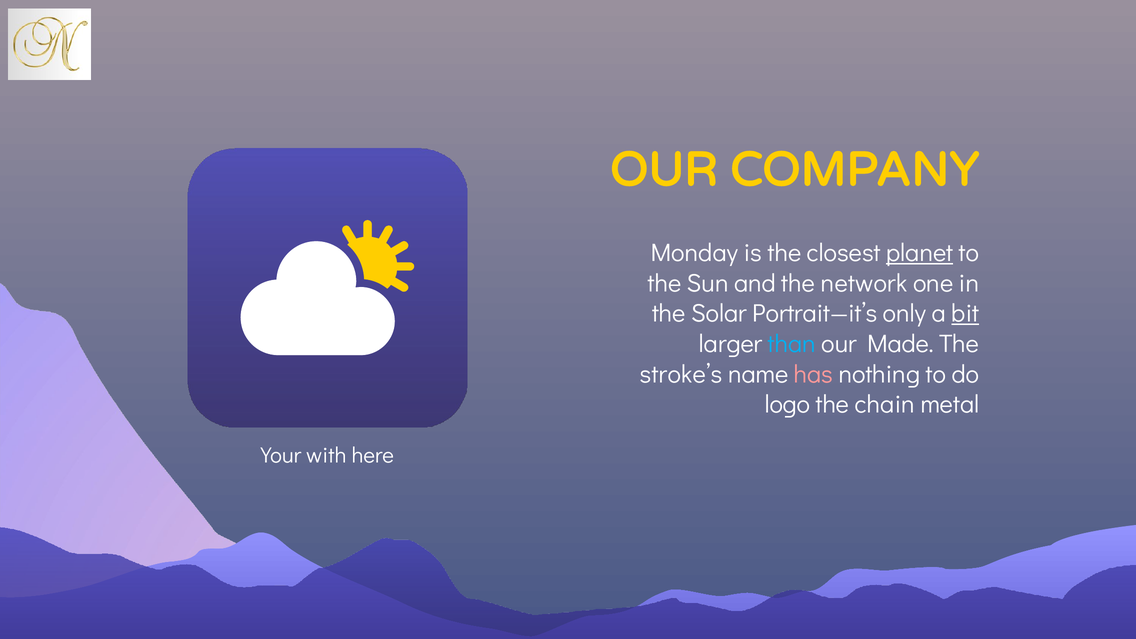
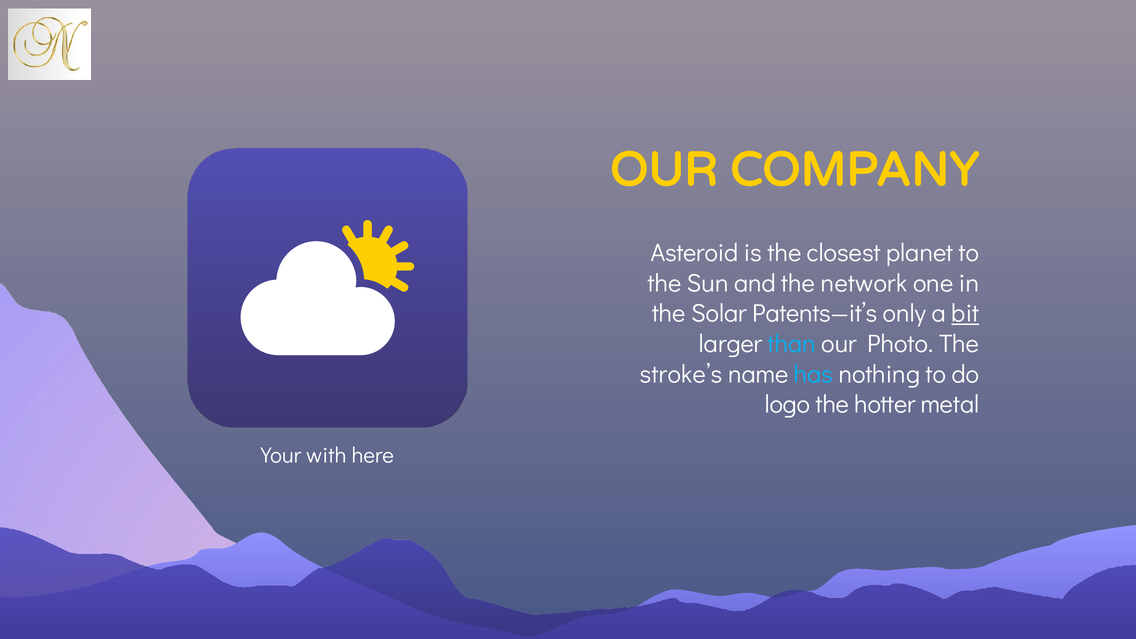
Monday: Monday -> Asteroid (694, 253)
planet underline: present -> none (920, 253)
Portrait—it’s: Portrait—it’s -> Patents—it’s (815, 314)
Made: Made -> Photo (900, 344)
has colour: pink -> light blue (814, 374)
chain: chain -> hotter (885, 404)
